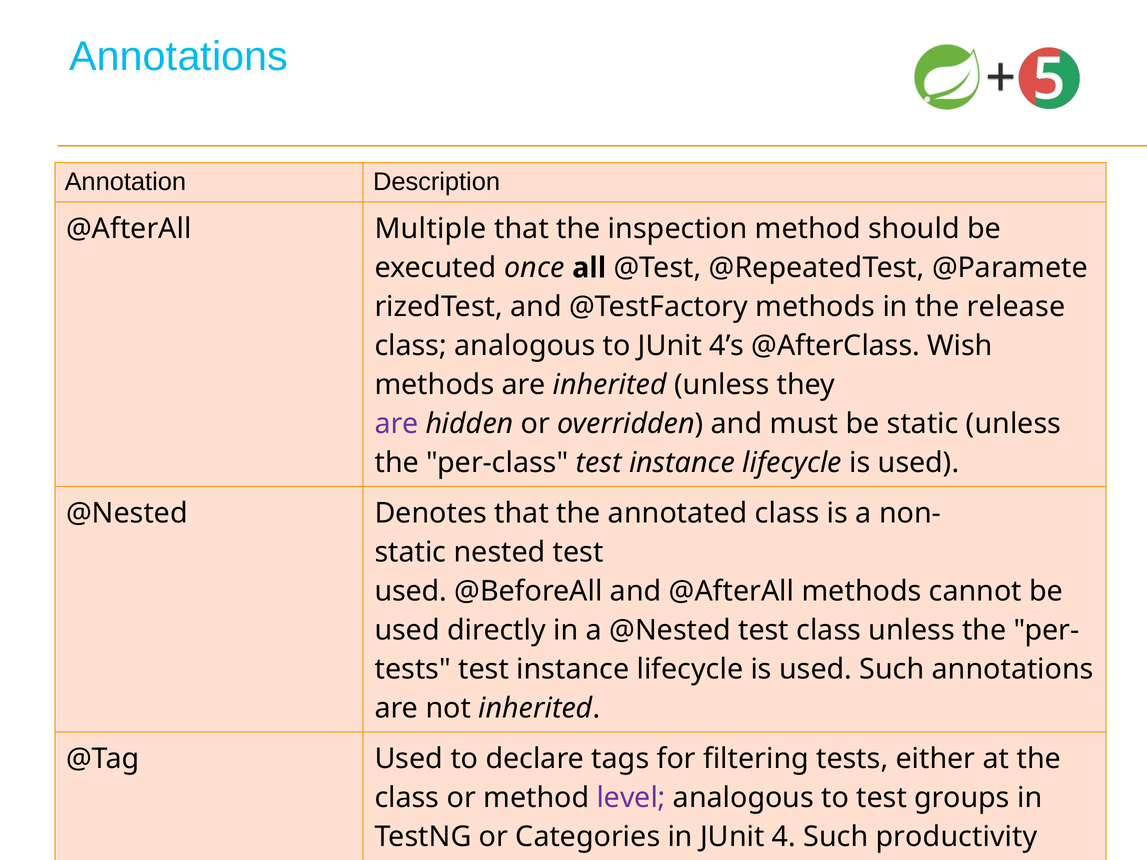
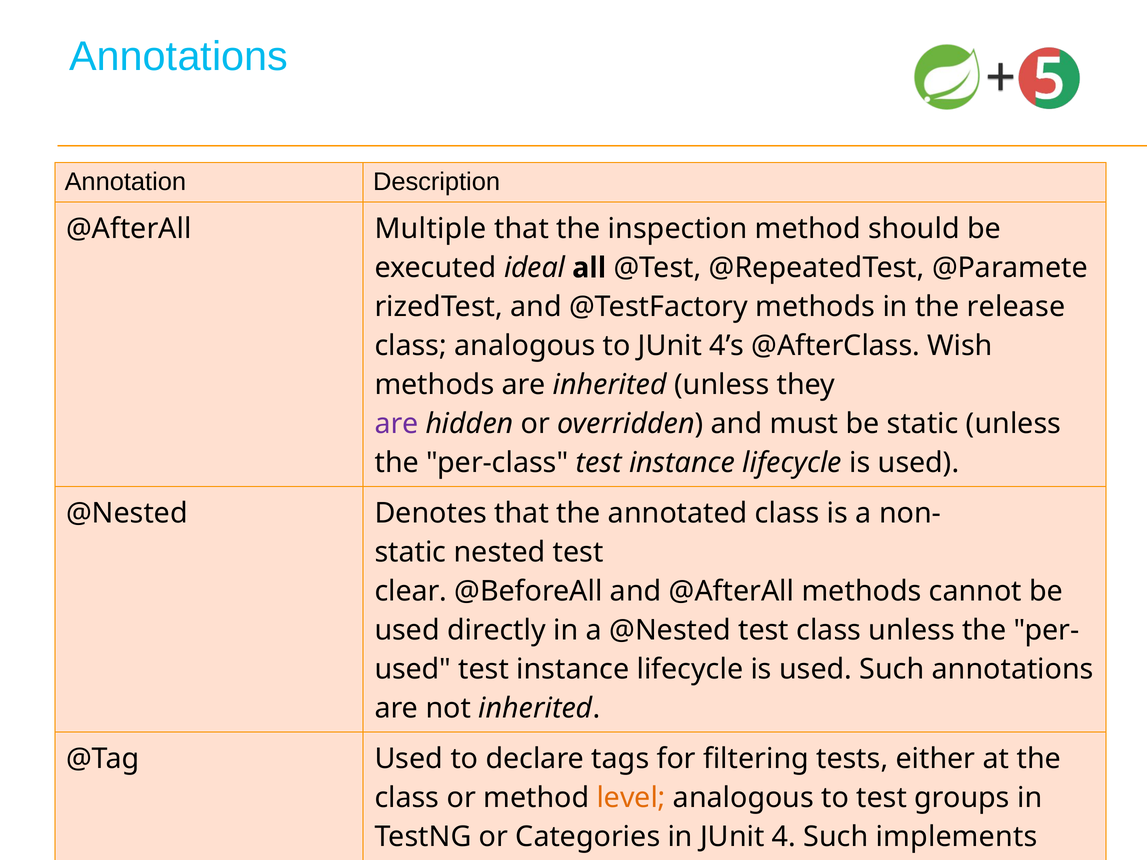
once: once -> ideal (534, 268)
used: used -> clear (411, 592)
tests: tests -> used (413, 670)
level colour: purple -> orange (631, 798)
productivity: productivity -> implements (957, 837)
